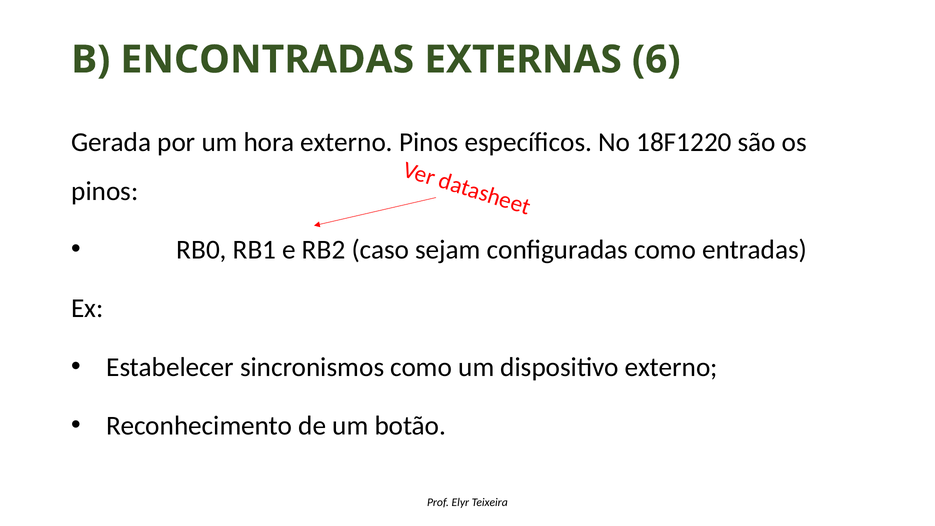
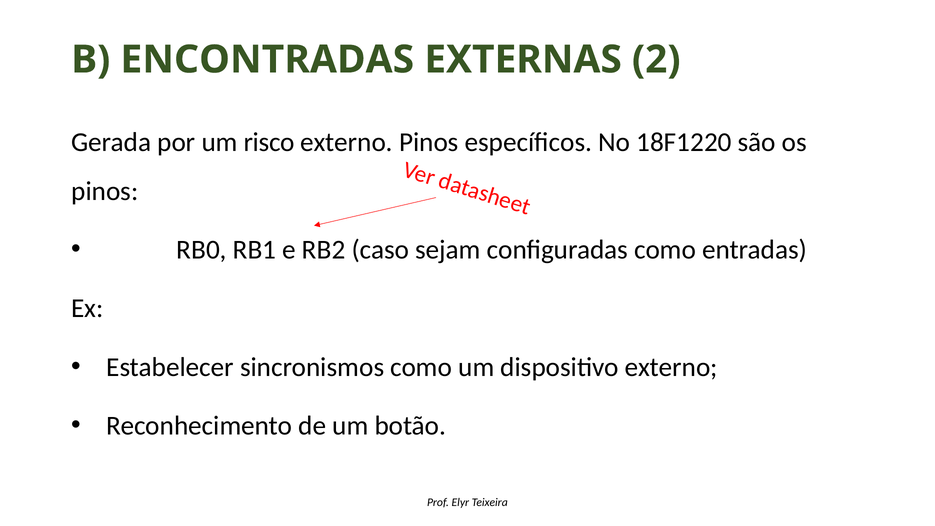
6: 6 -> 2 (656, 60)
hora: hora -> risco (269, 142)
